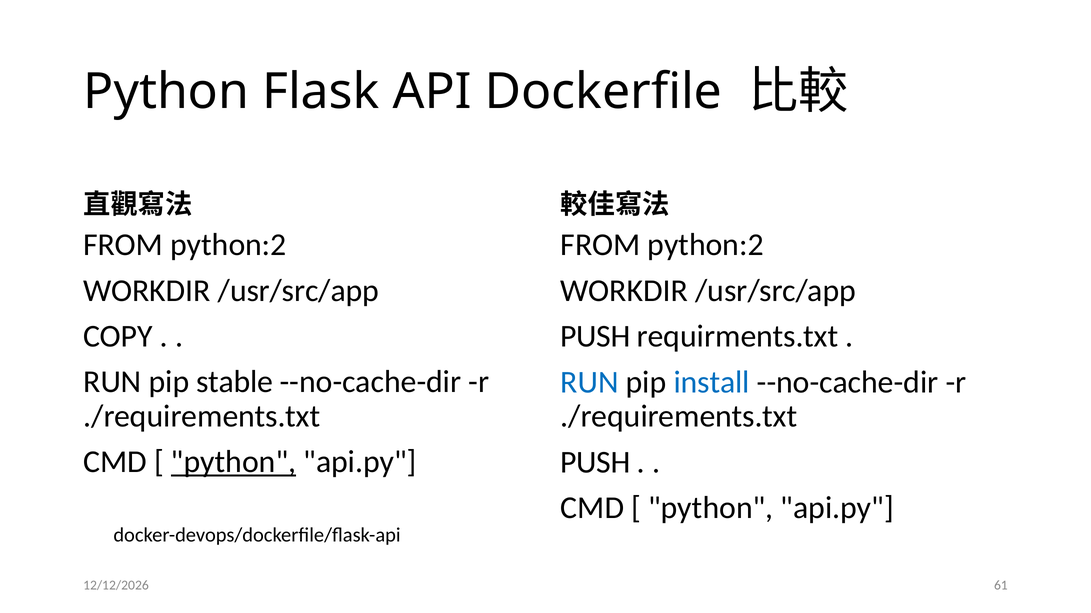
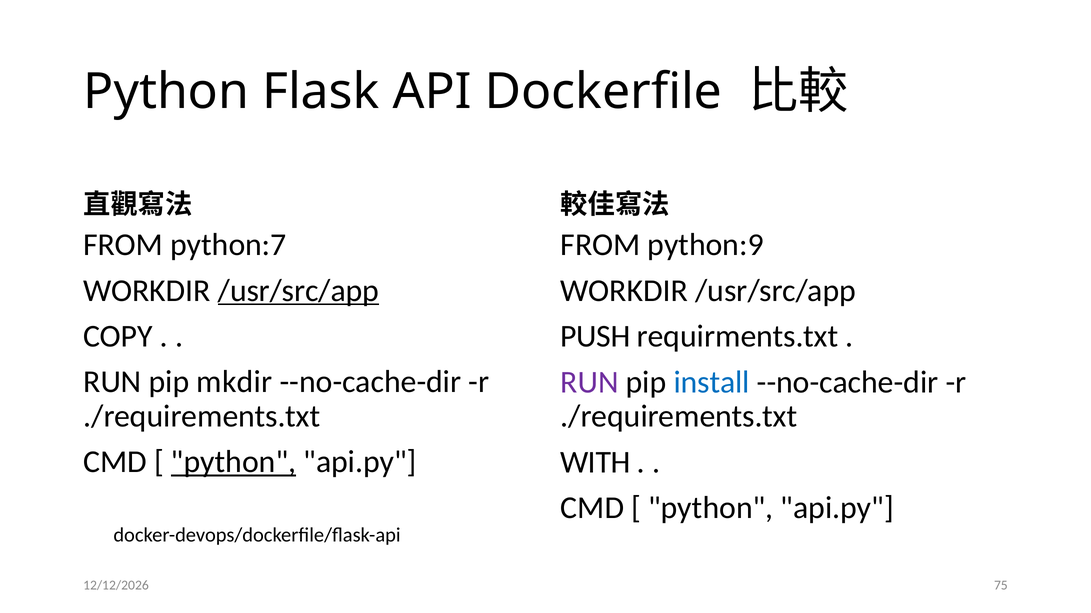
python:2: python:2 -> python:7 (228, 245)
python:2: python:2 -> python:9 (706, 245)
/usr/src/app underline: none -> present (298, 291)
stable: stable -> mkdir (234, 382)
RUN colour: blue -> purple (590, 383)
PUSH: PUSH -> WITH (595, 463)
61: 61 -> 75 (1001, 586)
